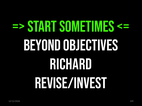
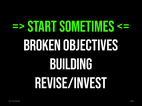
BEYOND: BEYOND -> BROKEN (42, 46)
RICHARD: RICHARD -> BUILDING (71, 65)
